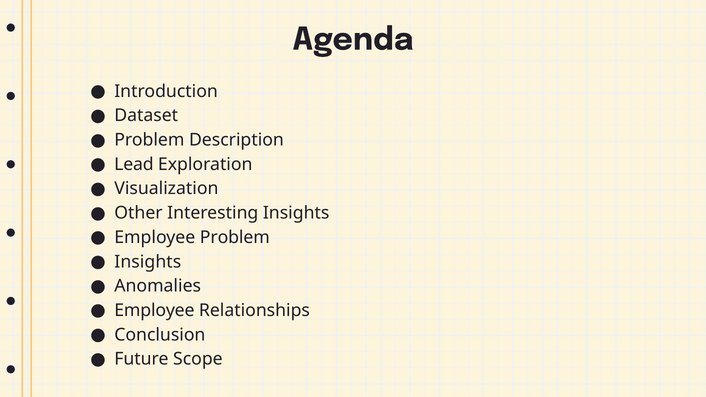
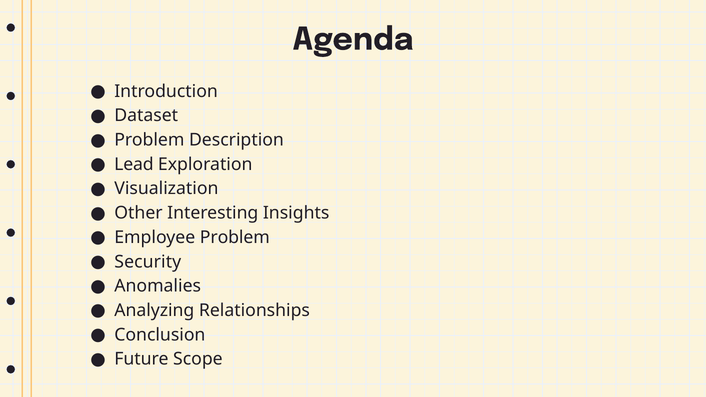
Insights: Insights -> Security (148, 262)
Employee: Employee -> Analyzing (154, 310)
